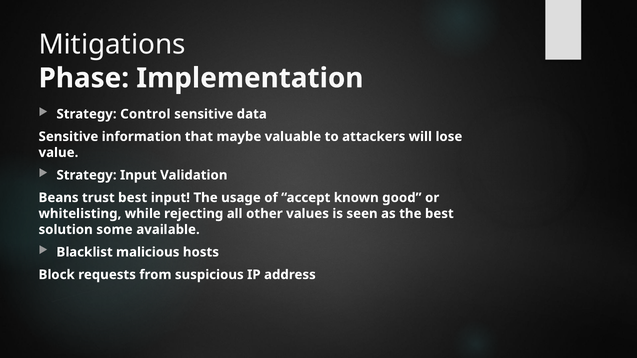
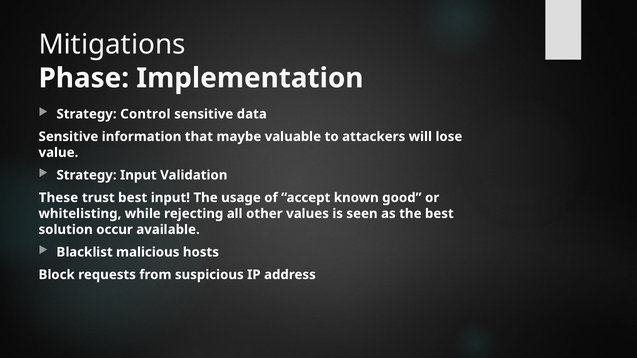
Beans: Beans -> These (58, 198)
some: some -> occur (115, 230)
